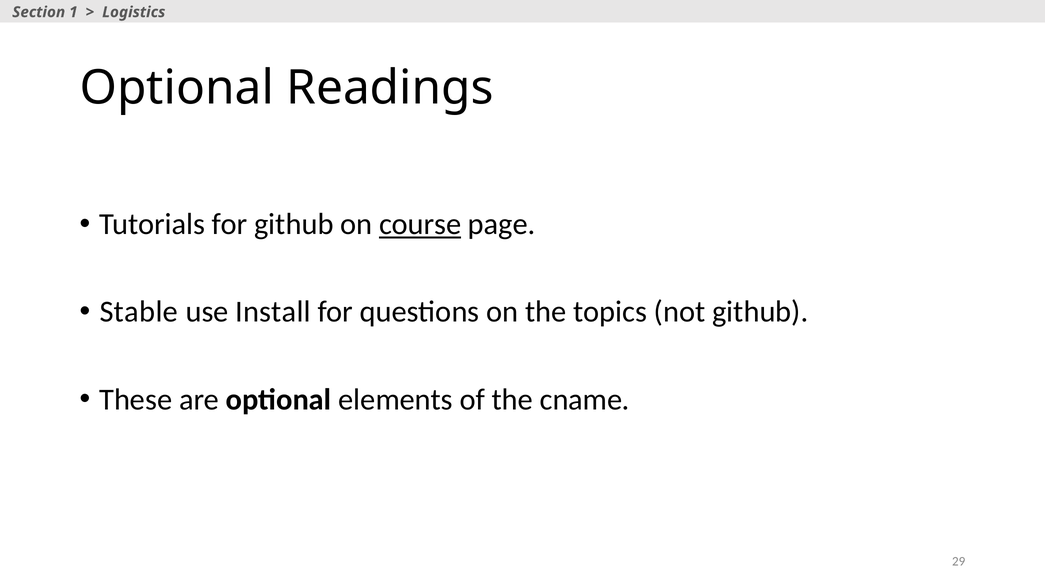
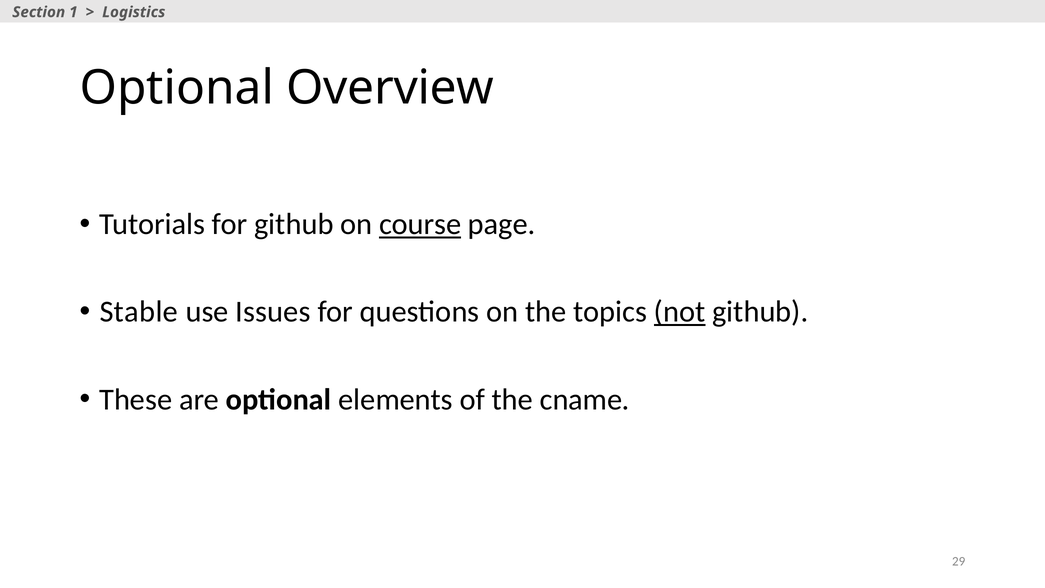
Readings: Readings -> Overview (390, 88)
Install: Install -> Issues (273, 312)
not underline: none -> present (680, 312)
